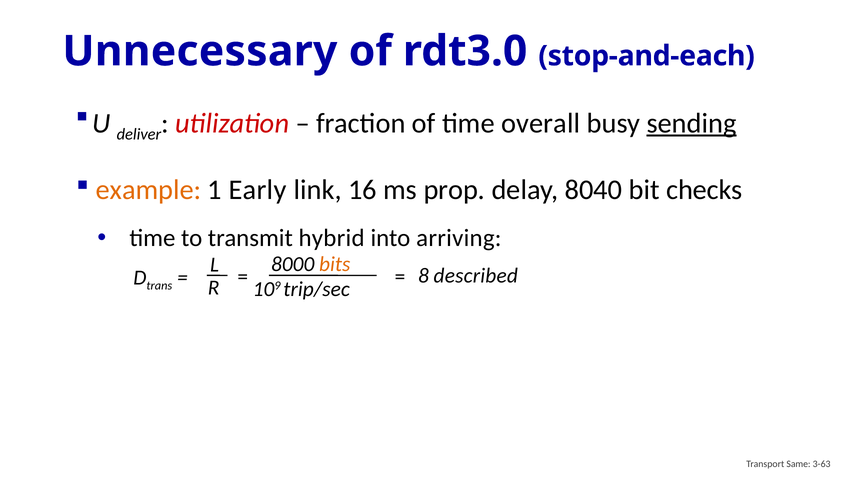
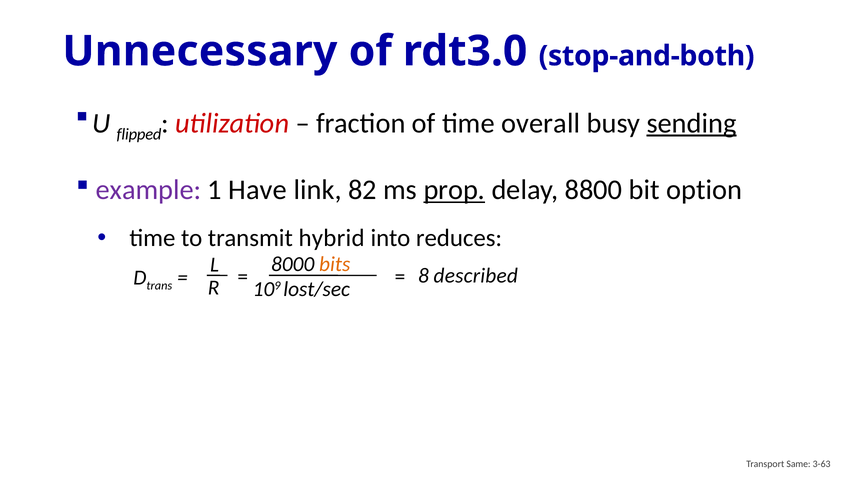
stop-and-each: stop-and-each -> stop-and-both (647, 56)
deliver: deliver -> flipped (139, 134)
example colour: orange -> purple (149, 190)
Early: Early -> Have (258, 190)
16: 16 -> 82 (362, 190)
prop underline: none -> present (454, 190)
8040: 8040 -> 8800 (593, 190)
checks: checks -> option (704, 190)
arriving: arriving -> reduces (459, 238)
trip/sec: trip/sec -> lost/sec (317, 289)
